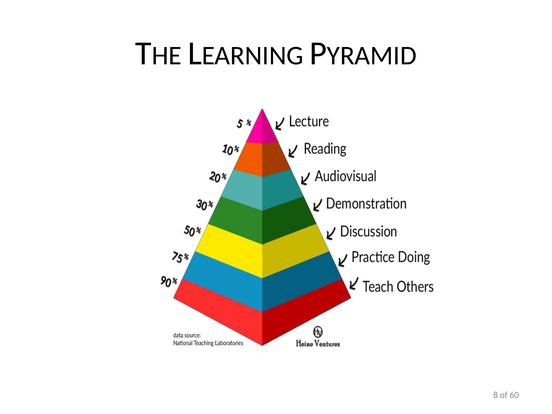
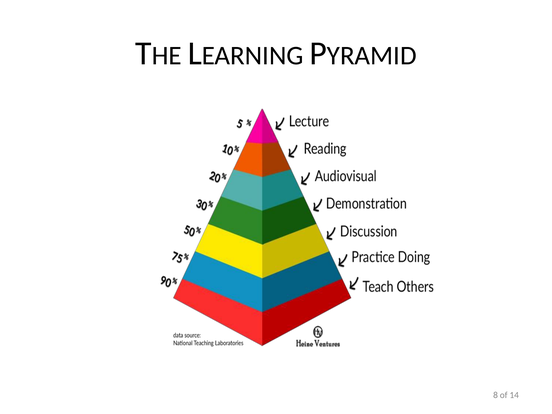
60: 60 -> 14 (514, 395)
